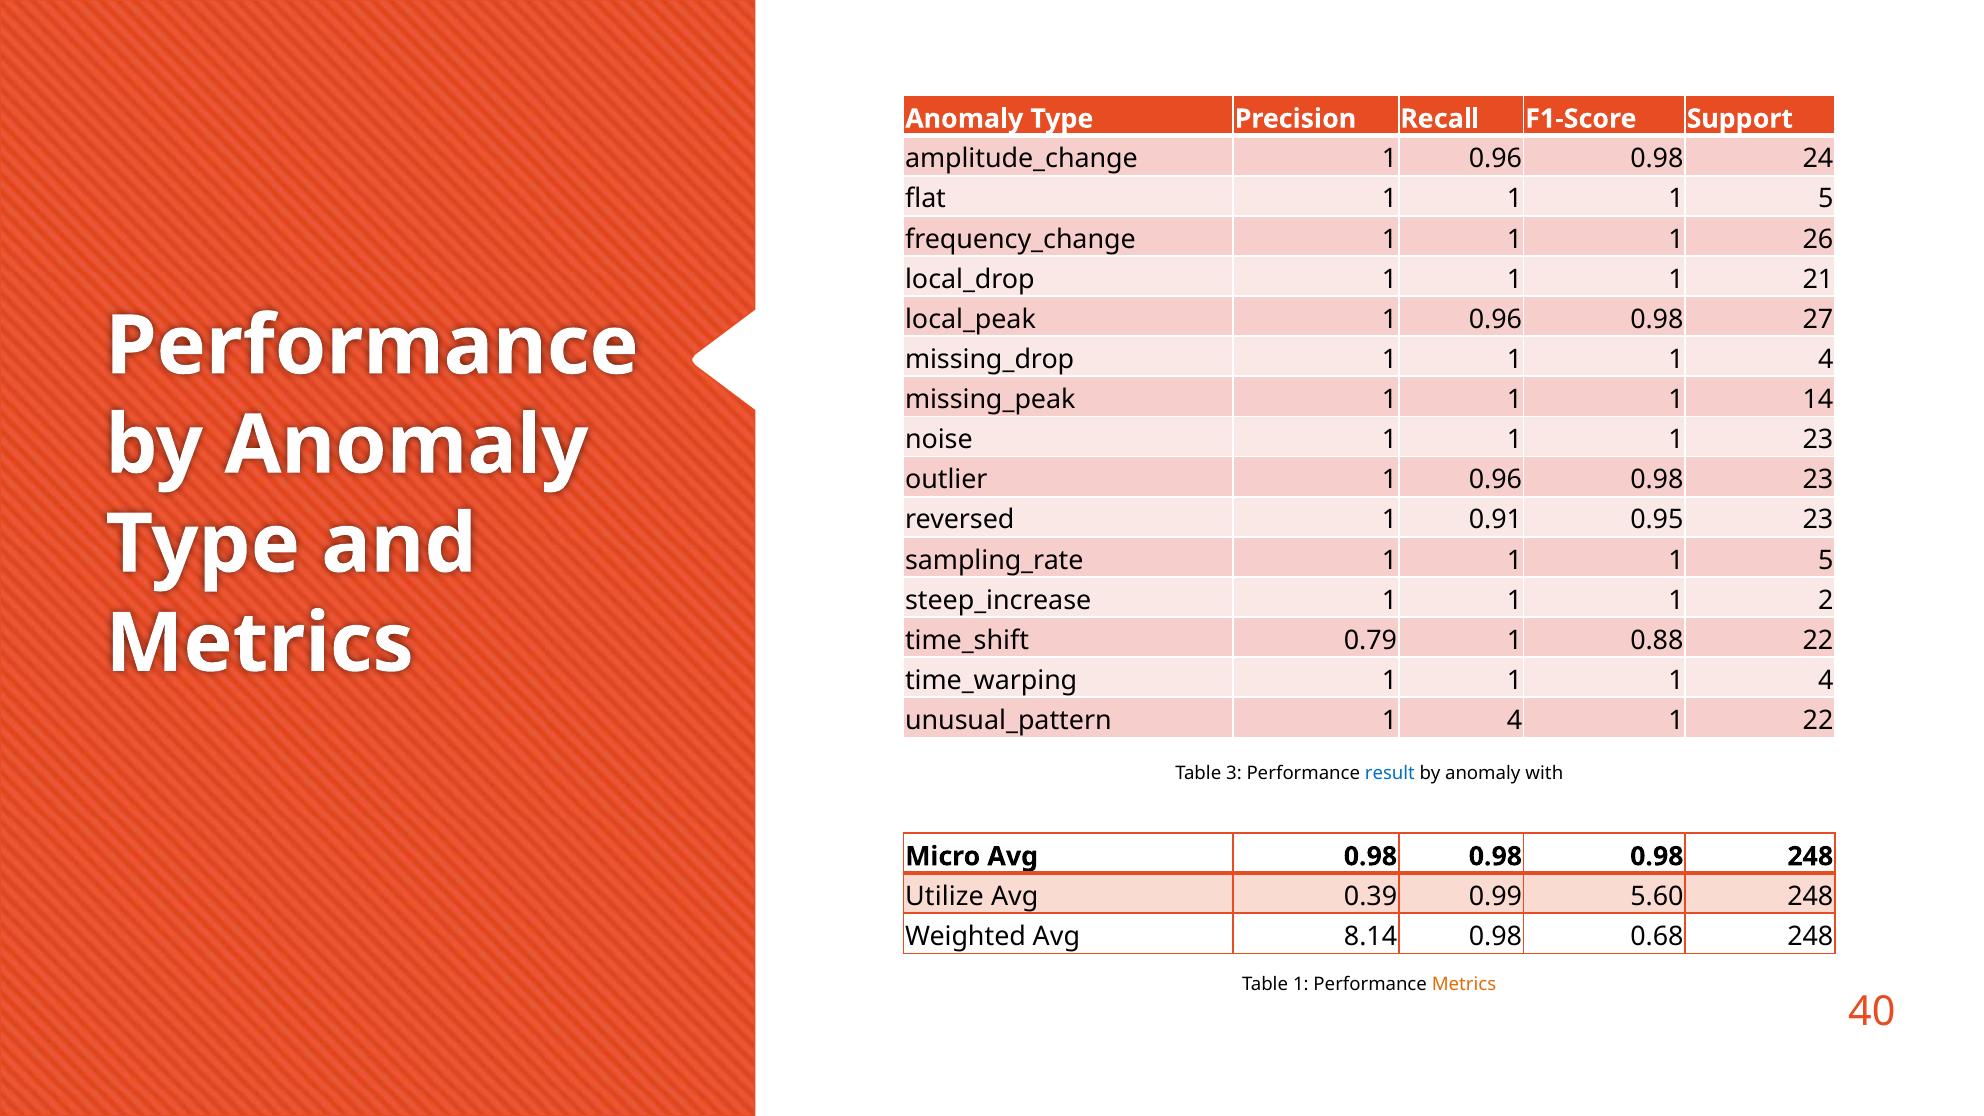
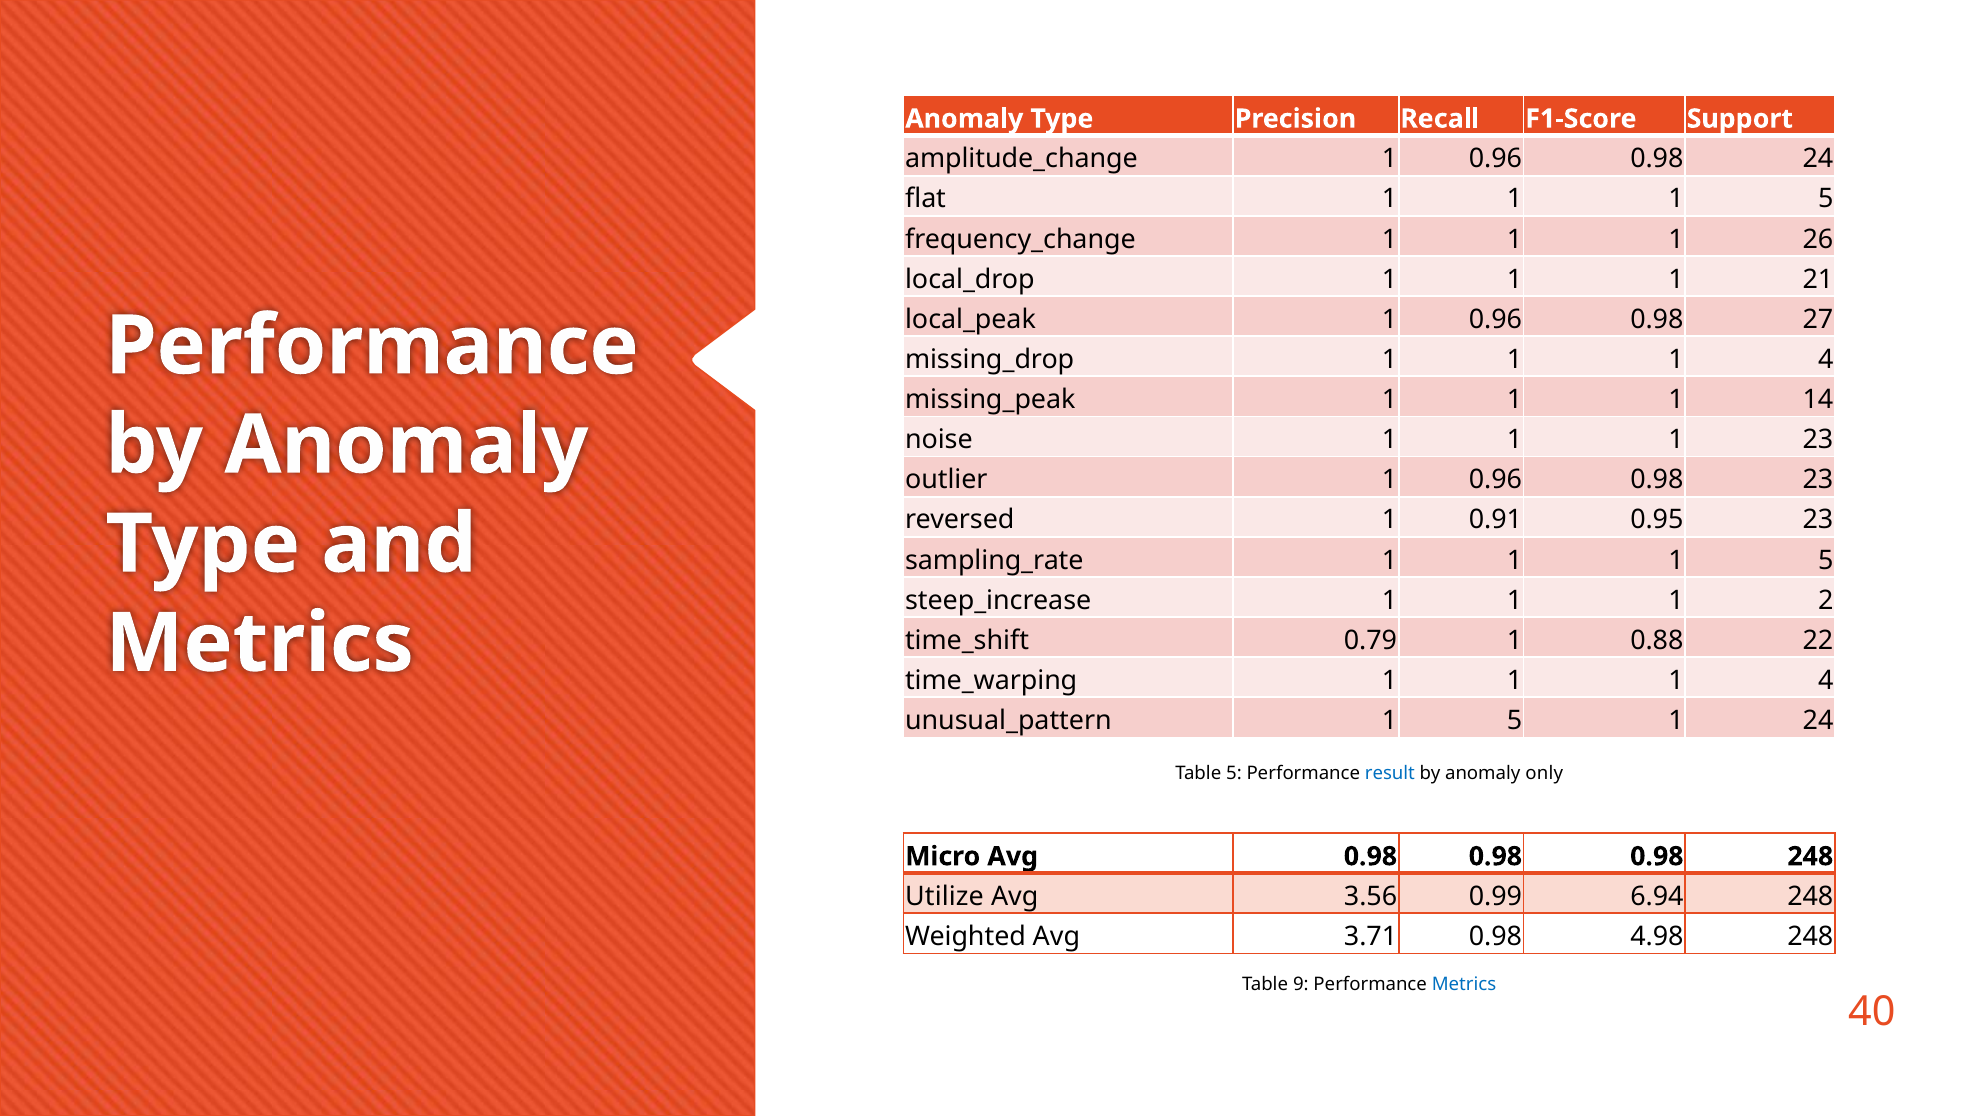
4: 4 -> 5 (1515, 721)
1 22: 22 -> 24 (1818, 721)
Table 3: 3 -> 5 (1234, 773)
with: with -> only (1544, 773)
0.39: 0.39 -> 3.56 (1371, 897)
5.60: 5.60 -> 6.94 (1657, 897)
8.14: 8.14 -> 3.71 (1371, 937)
0.68: 0.68 -> 4.98 (1657, 937)
Table 1: 1 -> 9 (1301, 985)
Metrics colour: orange -> blue (1464, 985)
